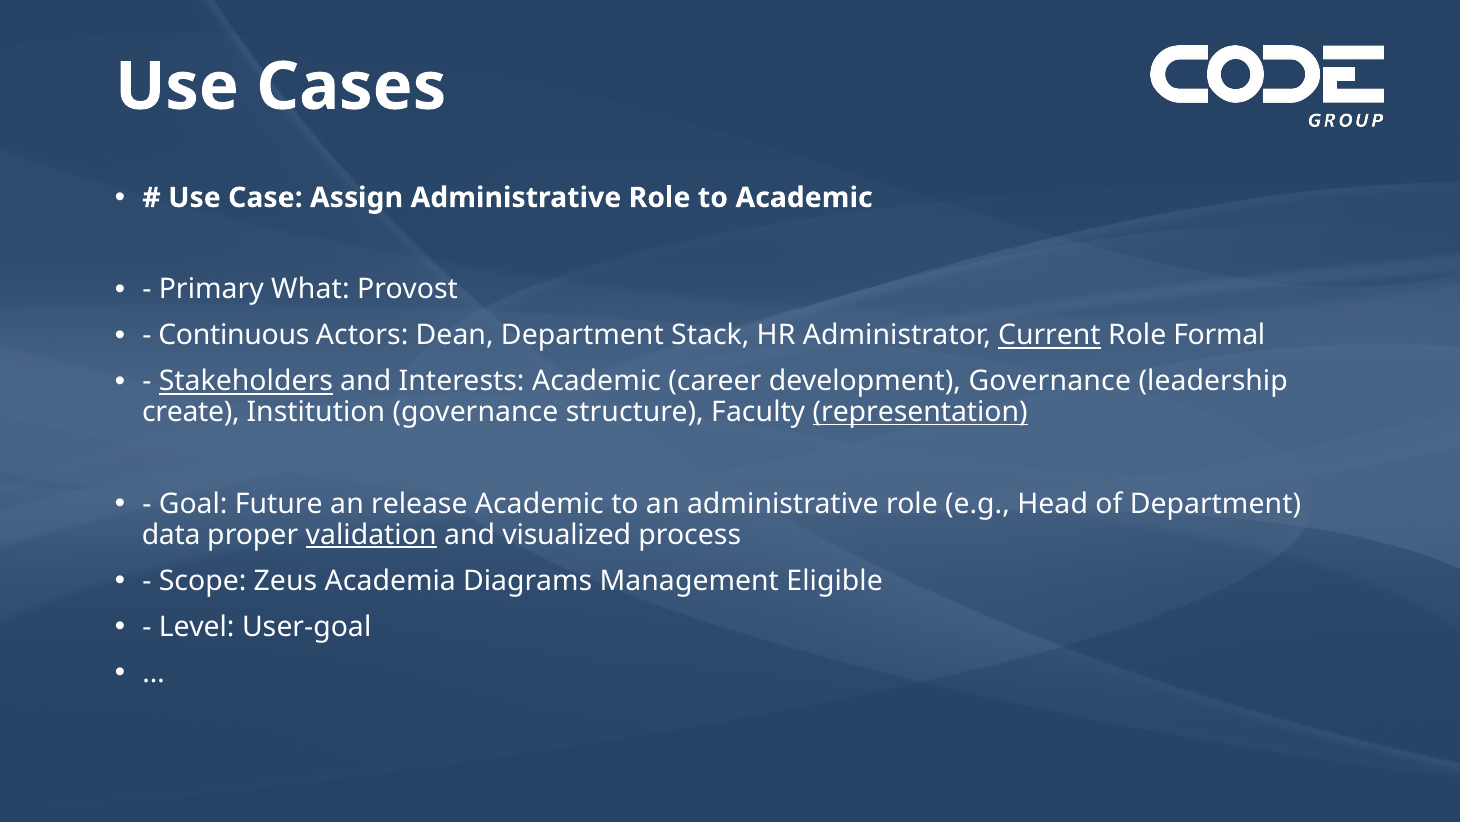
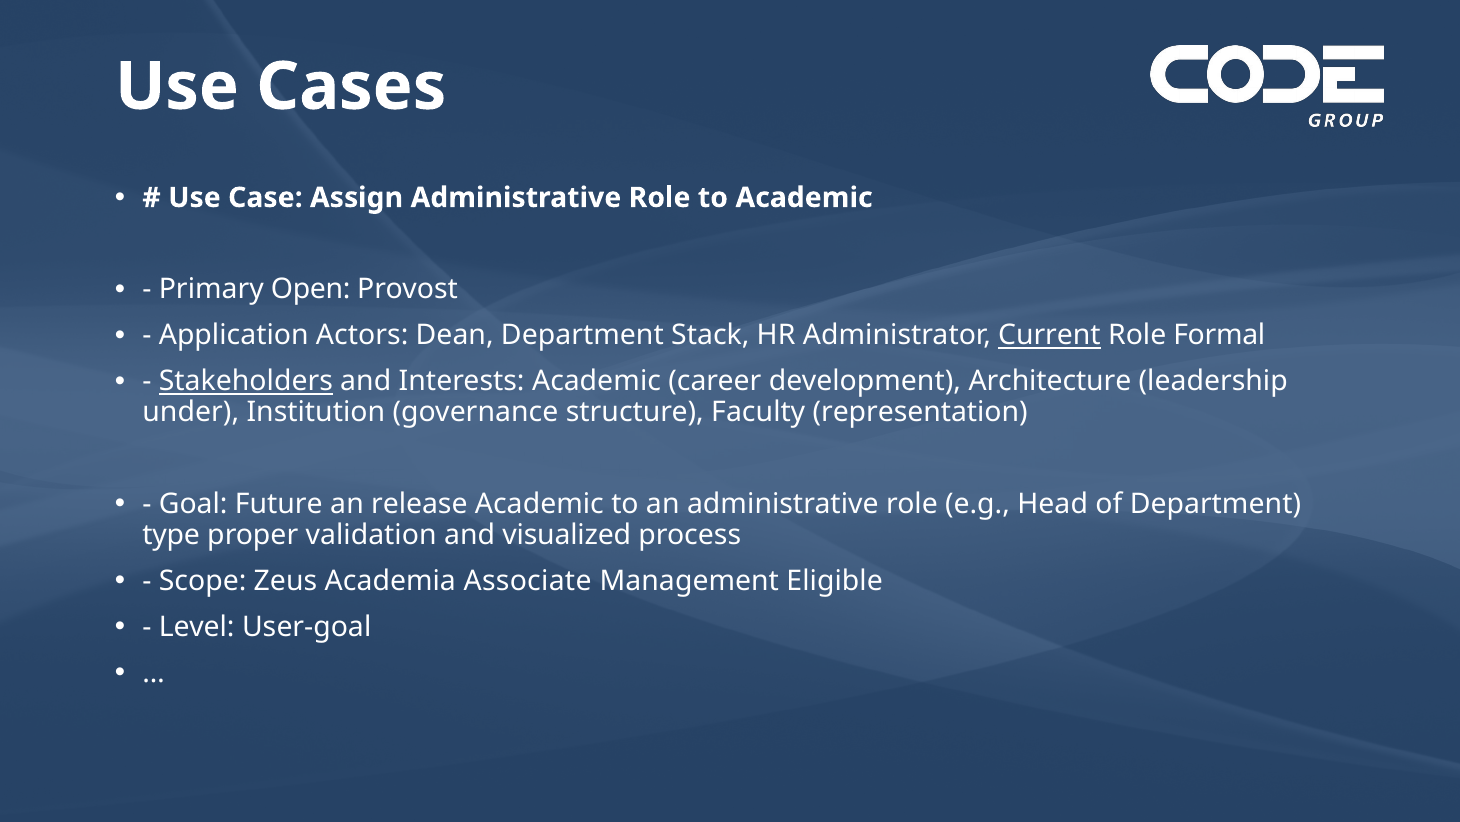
What: What -> Open (311, 289)
Continuous: Continuous -> Application (234, 335)
development Governance: Governance -> Architecture (1050, 381)
create: create -> under (191, 412)
representation underline: present -> none (920, 412)
data: data -> type (171, 534)
validation underline: present -> none (371, 534)
Diagrams: Diagrams -> Associate (528, 580)
